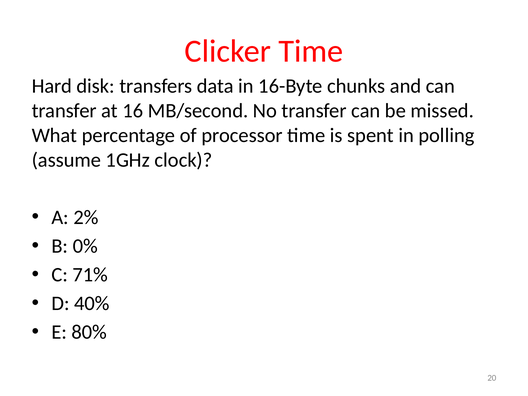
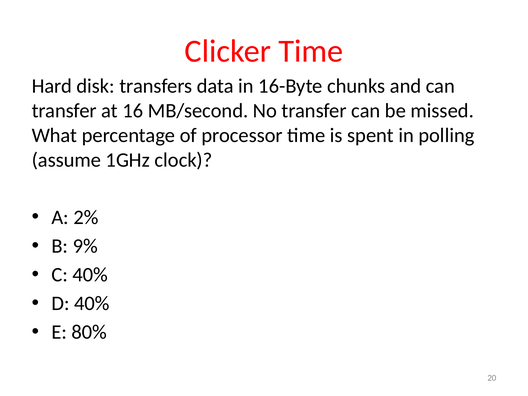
0%: 0% -> 9% (85, 246)
C 71%: 71% -> 40% (90, 275)
